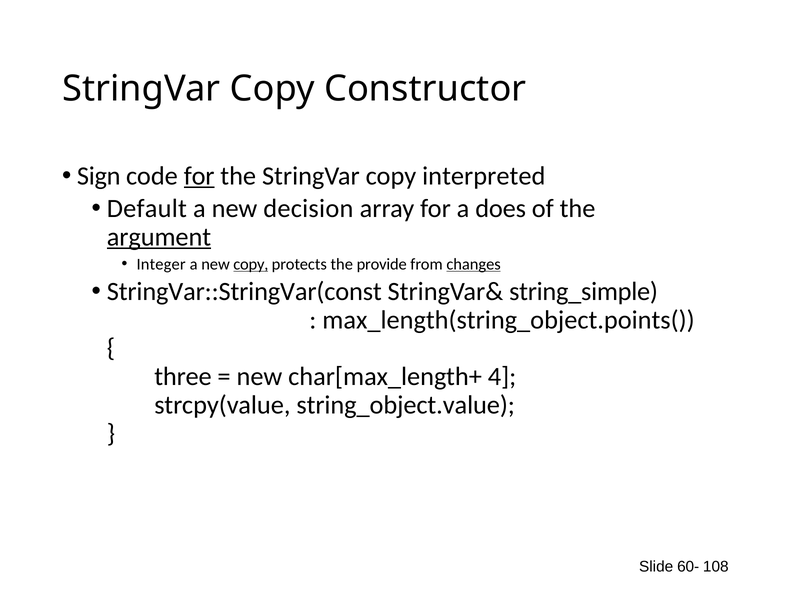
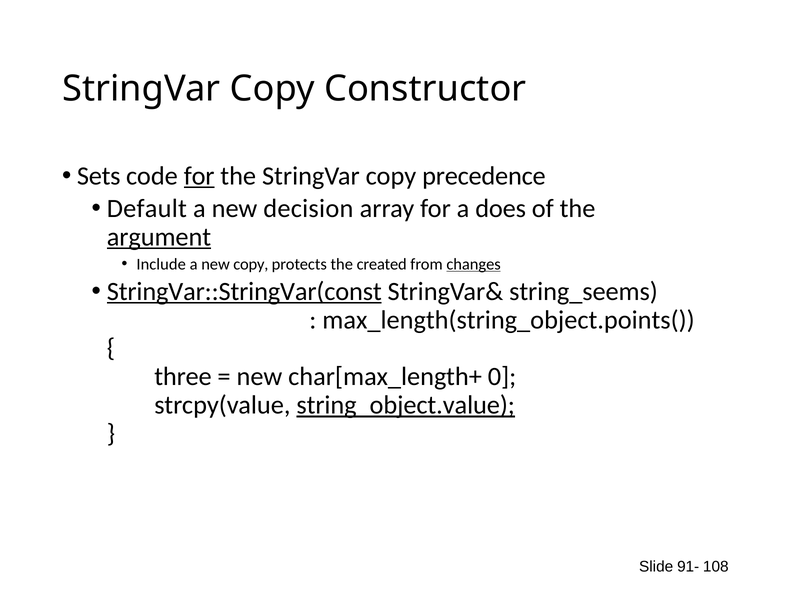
Sign: Sign -> Sets (99, 176)
interpreted: interpreted -> precedence (484, 176)
Integer: Integer -> Include (161, 264)
copy underline: present -> none (251, 264)
provide: provide -> created (382, 264)
StringVar::StringVar(const underline: none -> present (244, 292)
string_simple: string_simple -> string_seems (583, 292)
4: 4 -> 0 (502, 377)
string_object.value underline: none -> present (406, 405)
60-: 60- -> 91- (688, 567)
